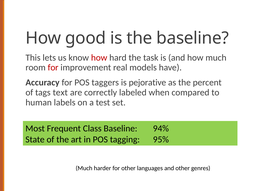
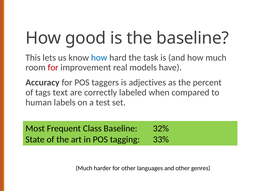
how colour: red -> blue (99, 58)
pejorative: pejorative -> adjectives (147, 83)
94%: 94% -> 32% (161, 129)
95%: 95% -> 33% (161, 140)
